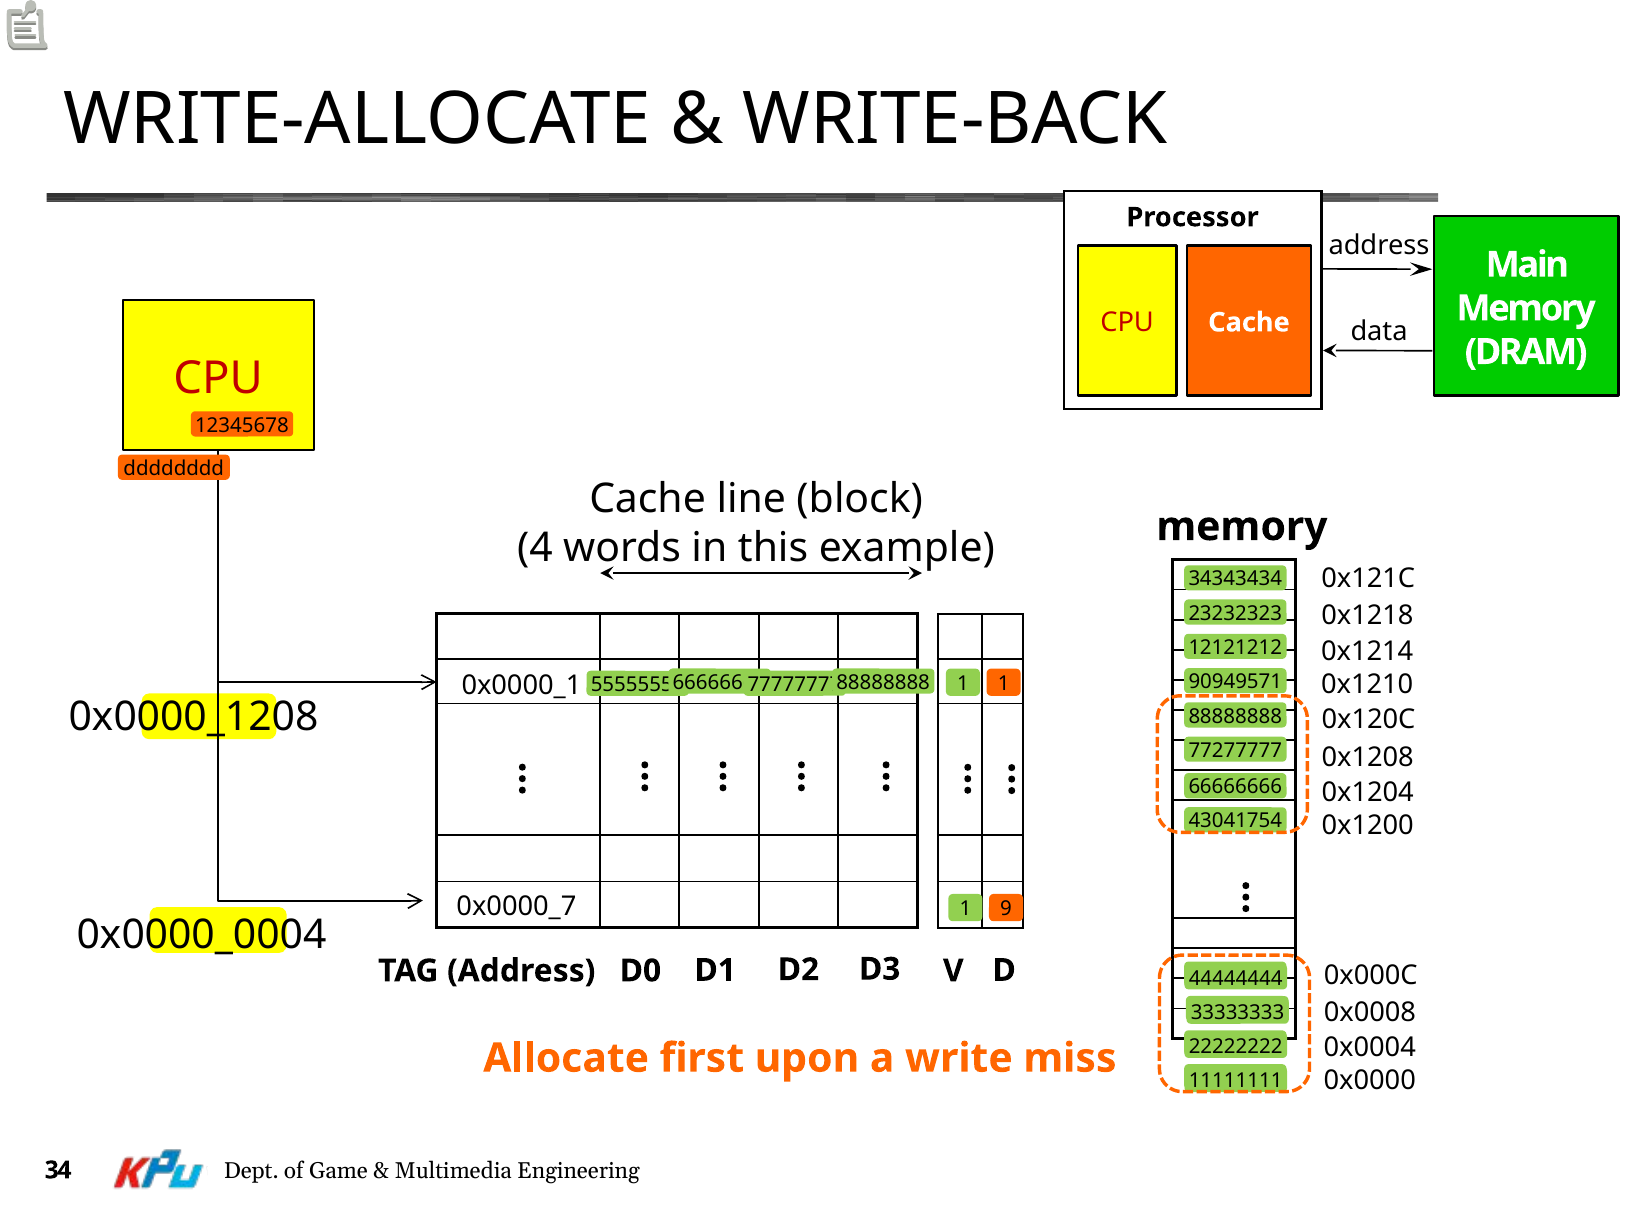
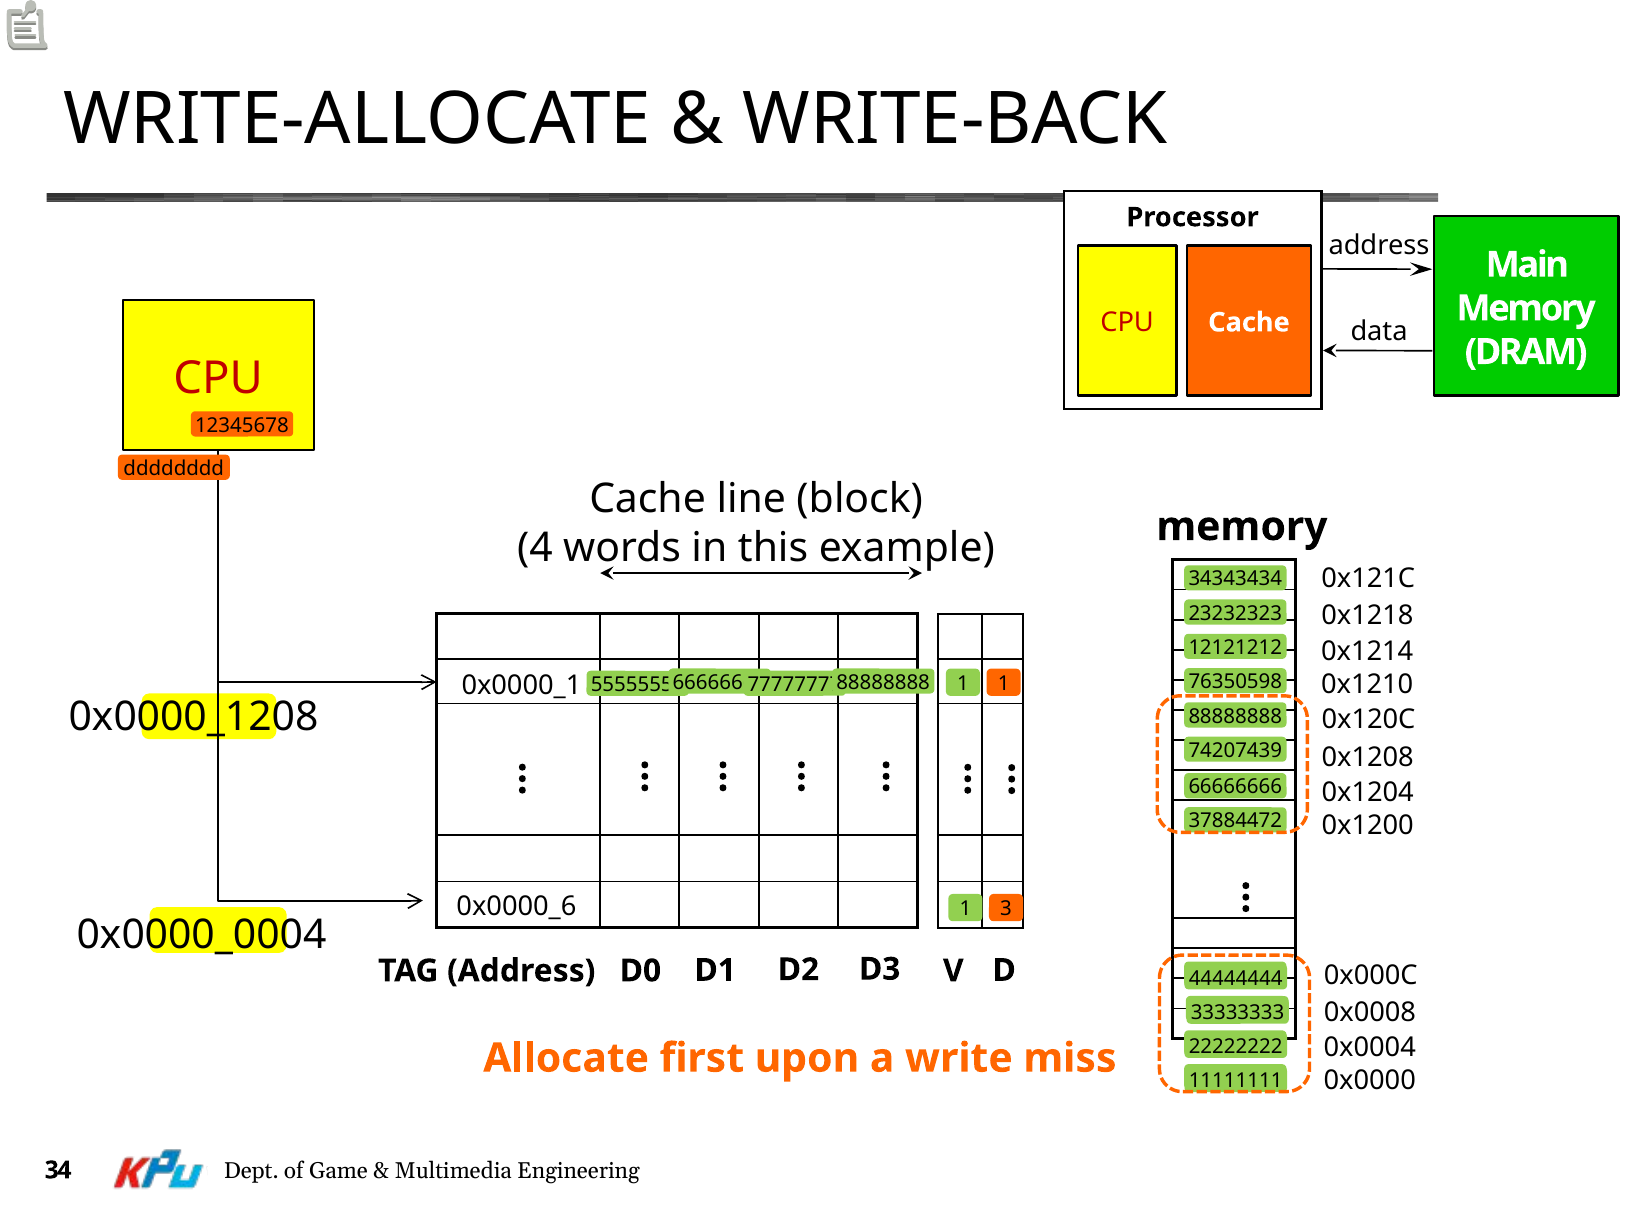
90949571: 90949571 -> 76350598 (1235, 682)
77277777: 77277777 -> 74207439 (1235, 750)
43041754: 43041754 -> 37884472 (1235, 821)
0x0000_7: 0x0000_7 -> 0x0000_6 (516, 906)
9: 9 -> 3 (1006, 909)
